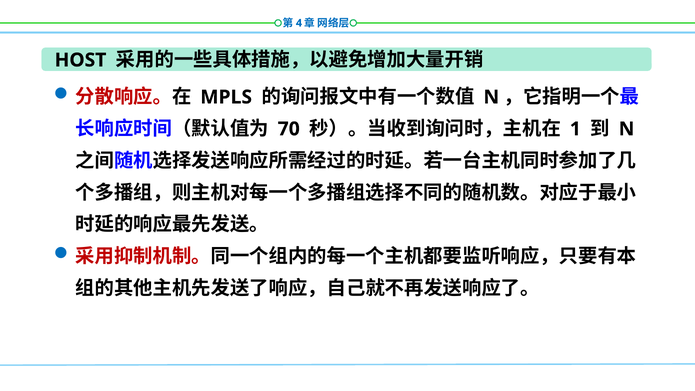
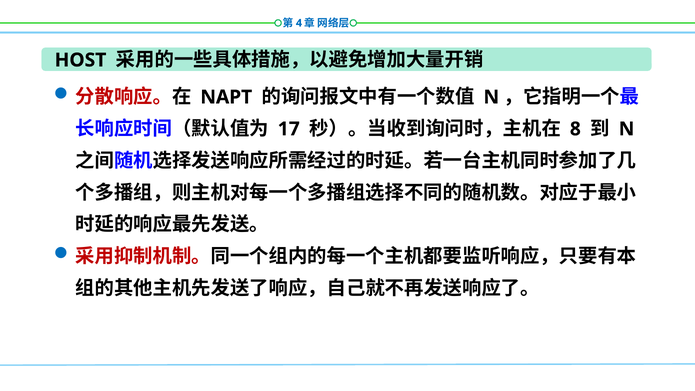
MPLS: MPLS -> NAPT (226, 97)
70: 70 -> 17 (289, 129)
1: 1 -> 8 (575, 129)
